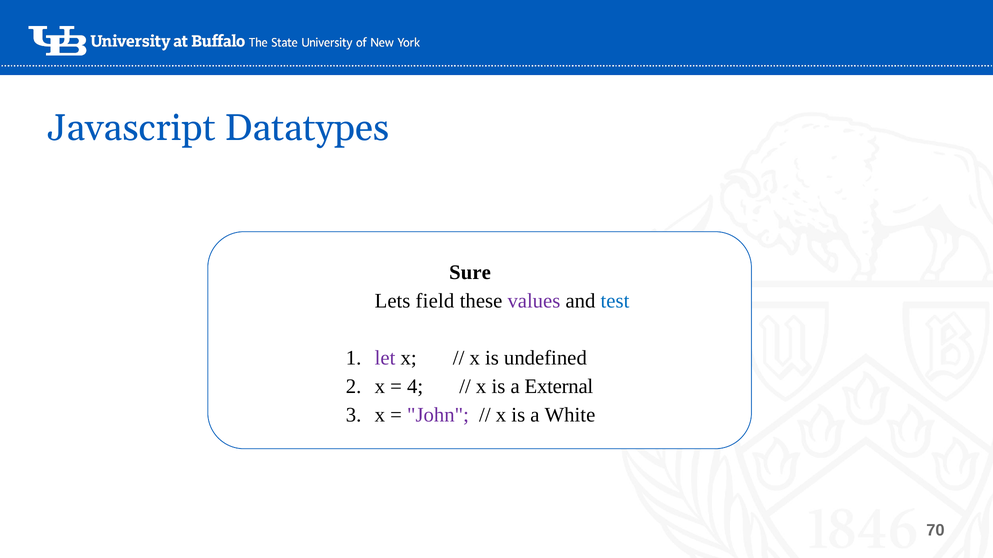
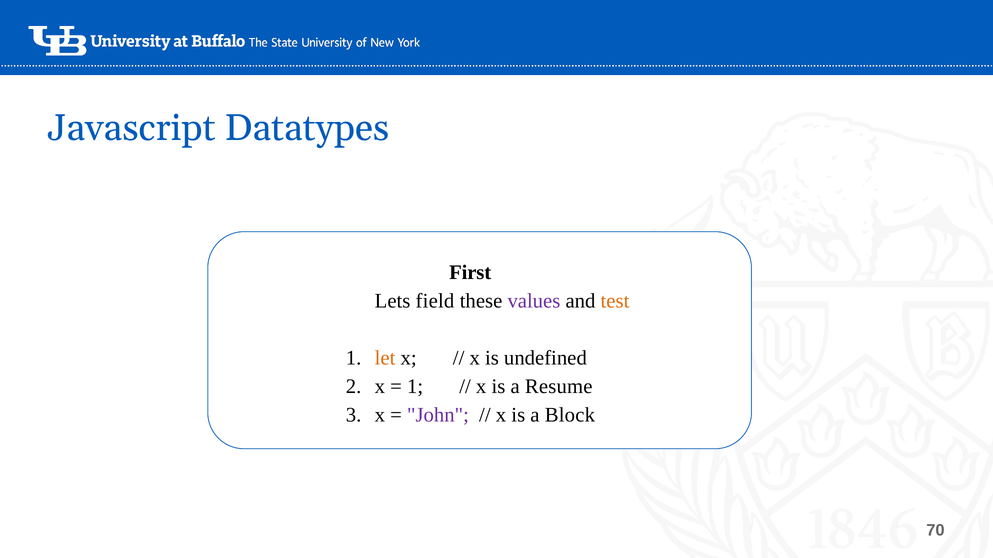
Sure: Sure -> First (470, 272)
test colour: blue -> orange (615, 301)
let colour: purple -> orange (385, 358)
4: 4 -> 1 (415, 387)
External: External -> Resume (559, 387)
White: White -> Block (570, 415)
